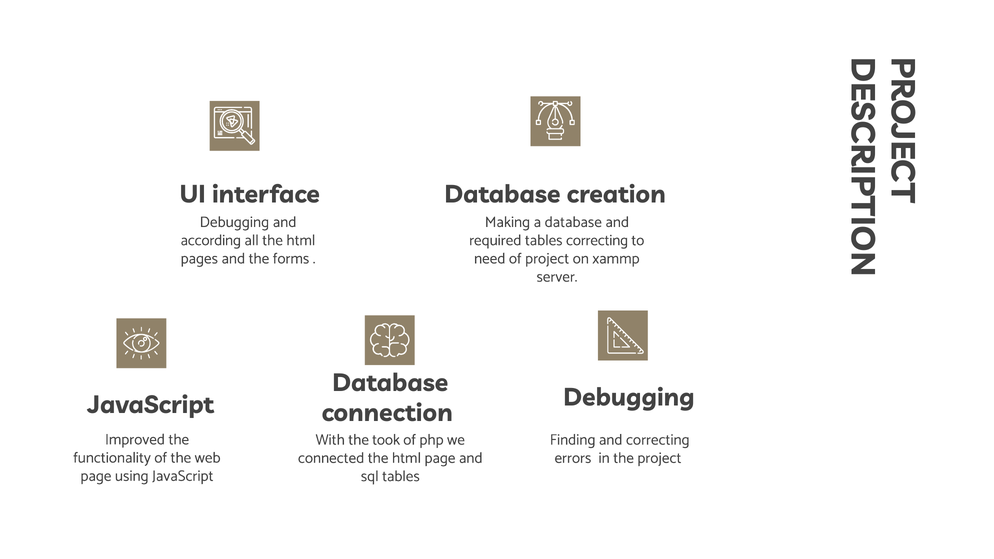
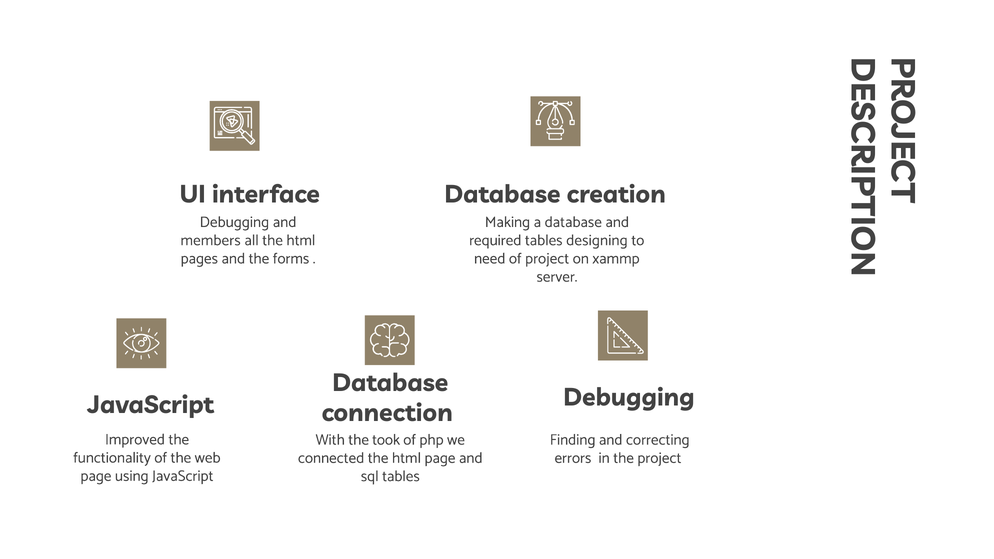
according: according -> members (211, 240)
tables correcting: correcting -> designing (597, 240)
